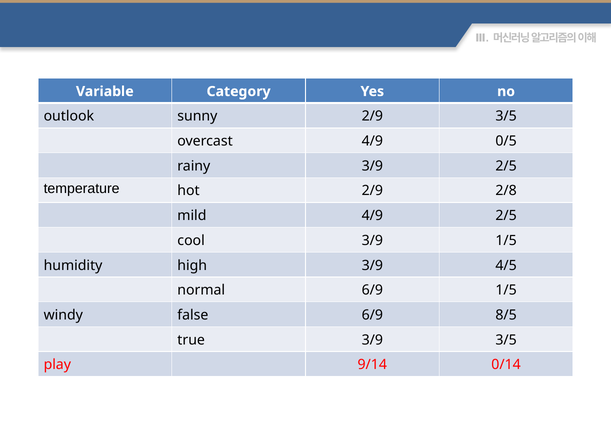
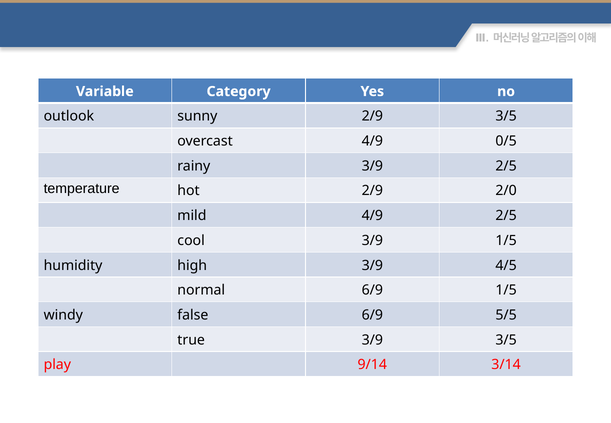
2/8: 2/8 -> 2/0 (506, 191)
8/5: 8/5 -> 5/5 (506, 315)
0/14: 0/14 -> 3/14 (506, 365)
